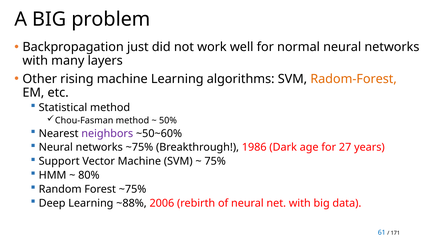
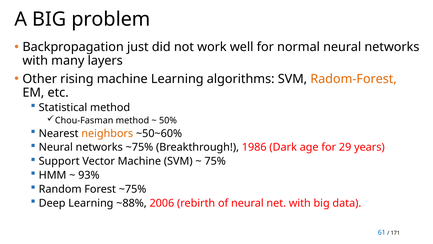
neighbors colour: purple -> orange (107, 133)
27: 27 -> 29 (345, 147)
80%: 80% -> 93% (89, 175)
